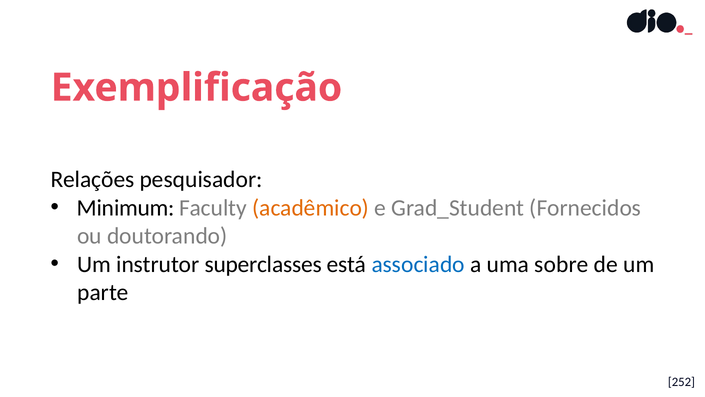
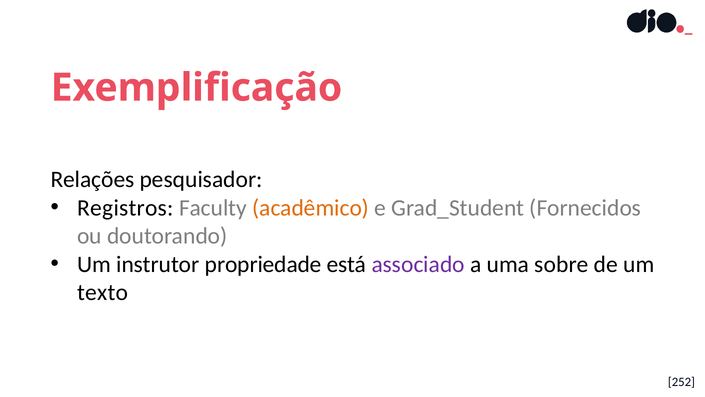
Minimum: Minimum -> Registros (126, 208)
superclasses: superclasses -> propriedade (263, 264)
associado colour: blue -> purple (418, 264)
parte: parte -> texto (103, 292)
